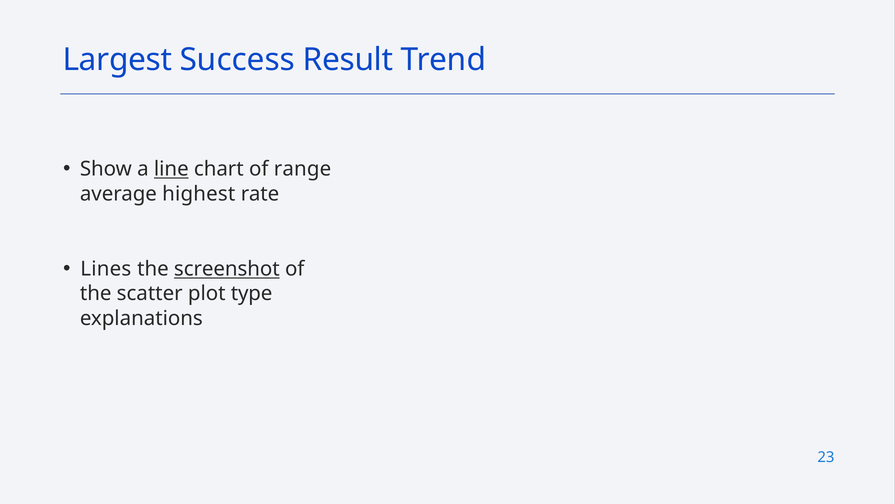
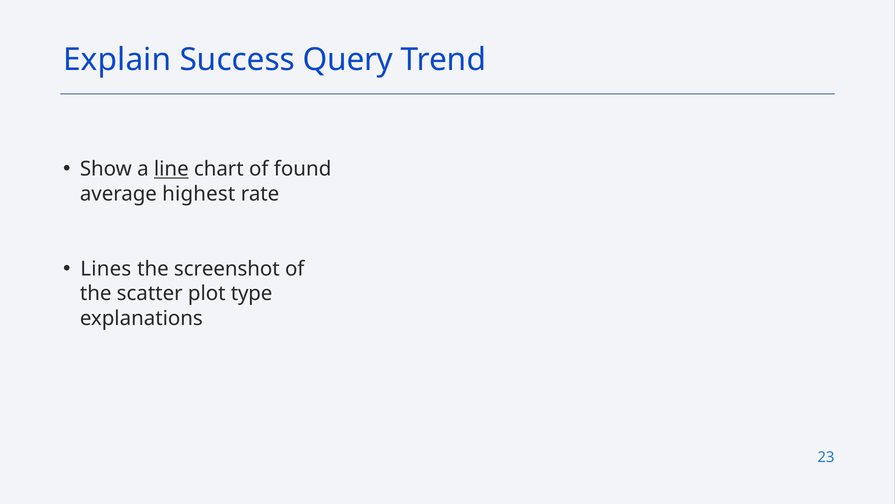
Largest: Largest -> Explain (117, 60)
Result: Result -> Query (348, 60)
range: range -> found (303, 169)
screenshot underline: present -> none (227, 269)
